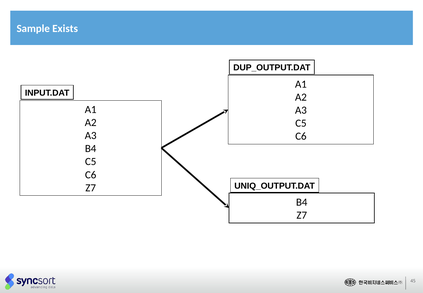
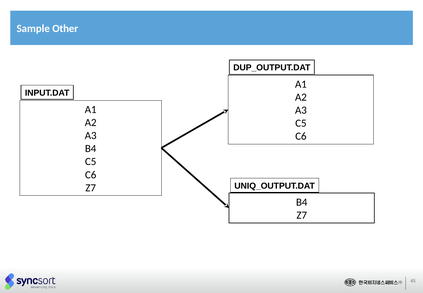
Exists: Exists -> Other (65, 28)
